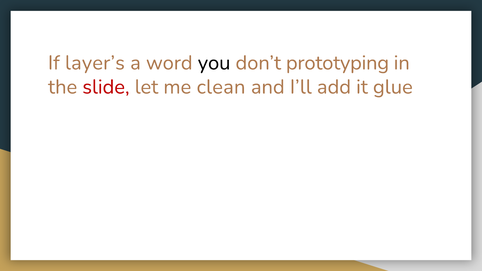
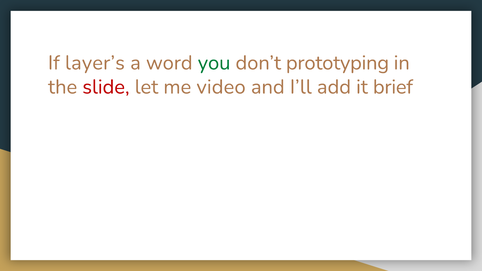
you colour: black -> green (214, 63)
clean: clean -> video (221, 87)
glue: glue -> brief (393, 87)
